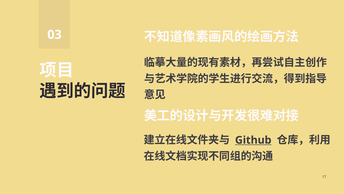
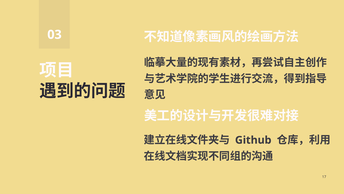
Github underline: present -> none (253, 140)
